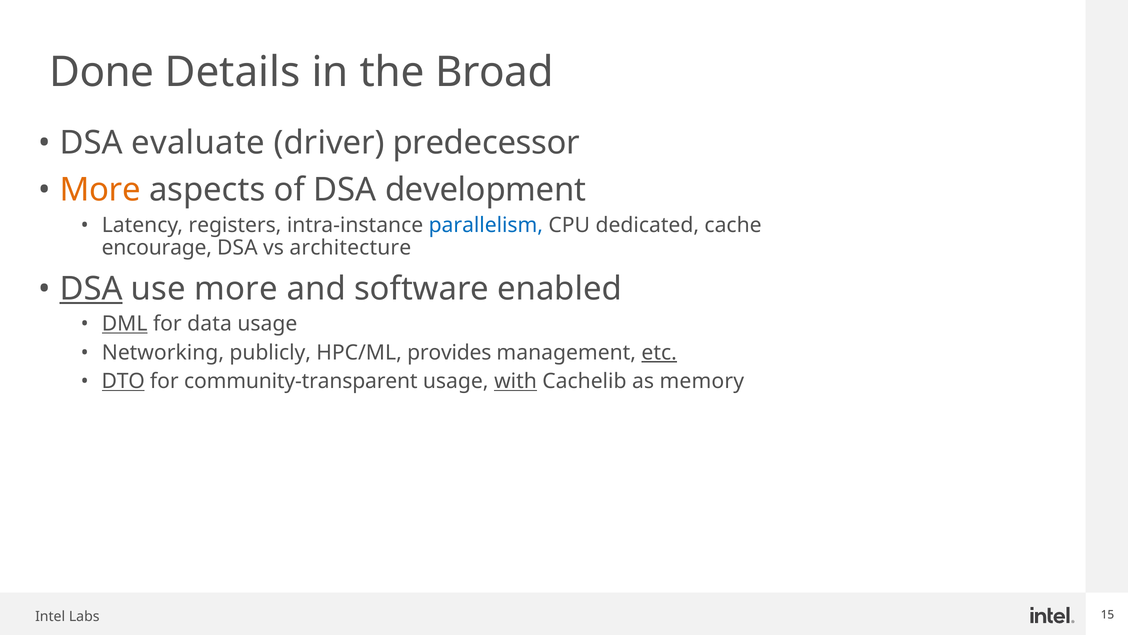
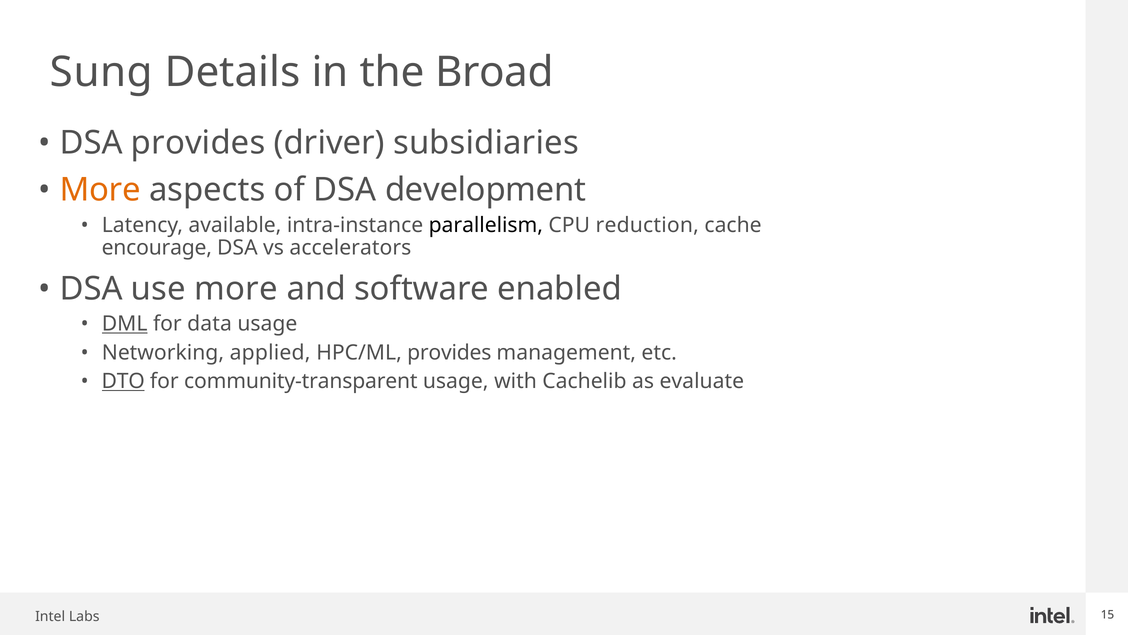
Done: Done -> Sung (101, 72)
DSA evaluate: evaluate -> provides (198, 143)
predecessor: predecessor -> subsidiaries (486, 143)
registers: registers -> available (235, 225)
parallelism colour: blue -> black (486, 225)
dedicated: dedicated -> reduction (647, 225)
architecture: architecture -> accelerators (350, 248)
DSA underline: present -> none (91, 289)
publicly: publicly -> applied (270, 352)
etc underline: present -> none (659, 352)
with underline: present -> none (515, 381)
memory: memory -> evaluate (702, 381)
